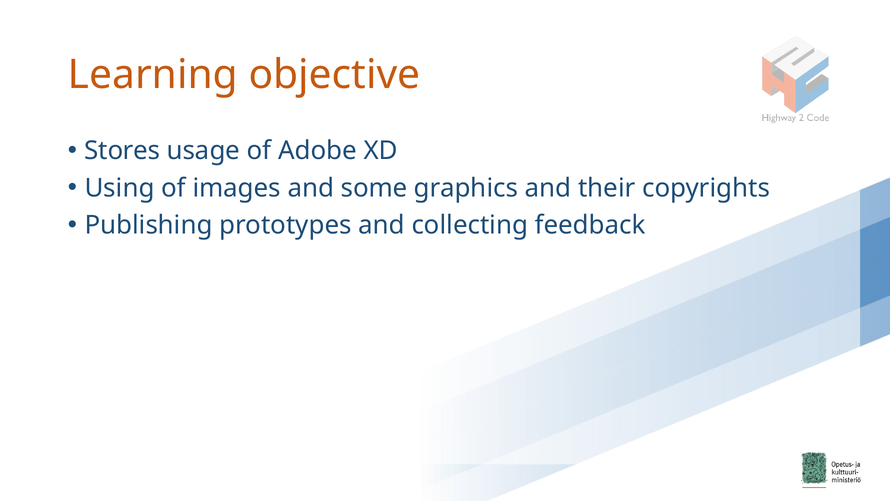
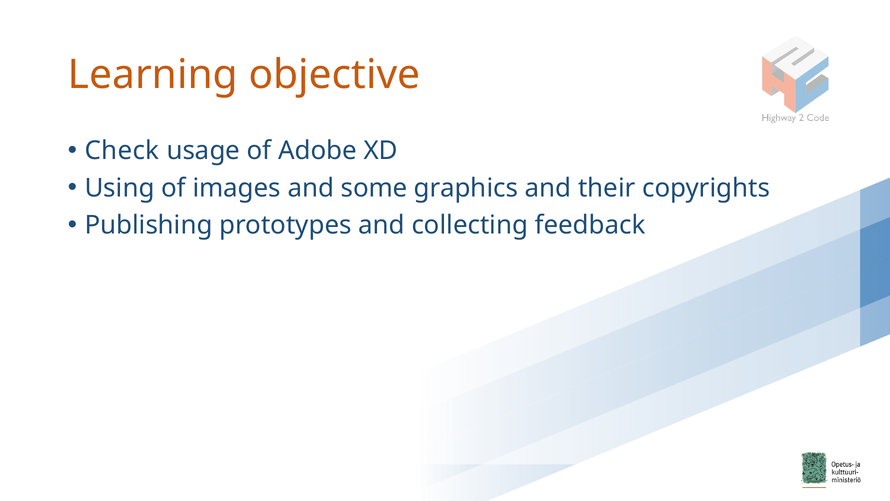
Stores: Stores -> Check (122, 150)
